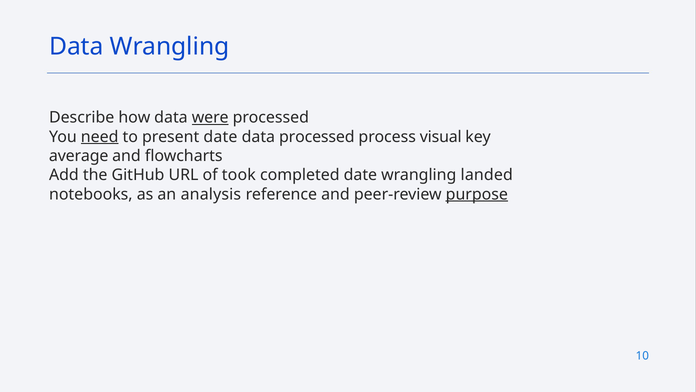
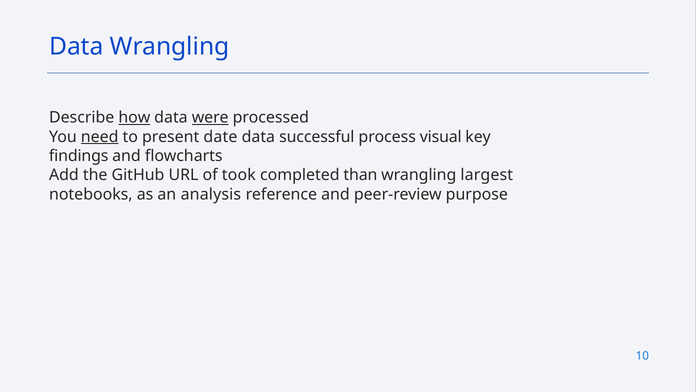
how underline: none -> present (134, 117)
data processed: processed -> successful (317, 137)
average: average -> findings (79, 156)
completed date: date -> than (360, 175)
landed: landed -> largest (487, 175)
purpose underline: present -> none (477, 194)
